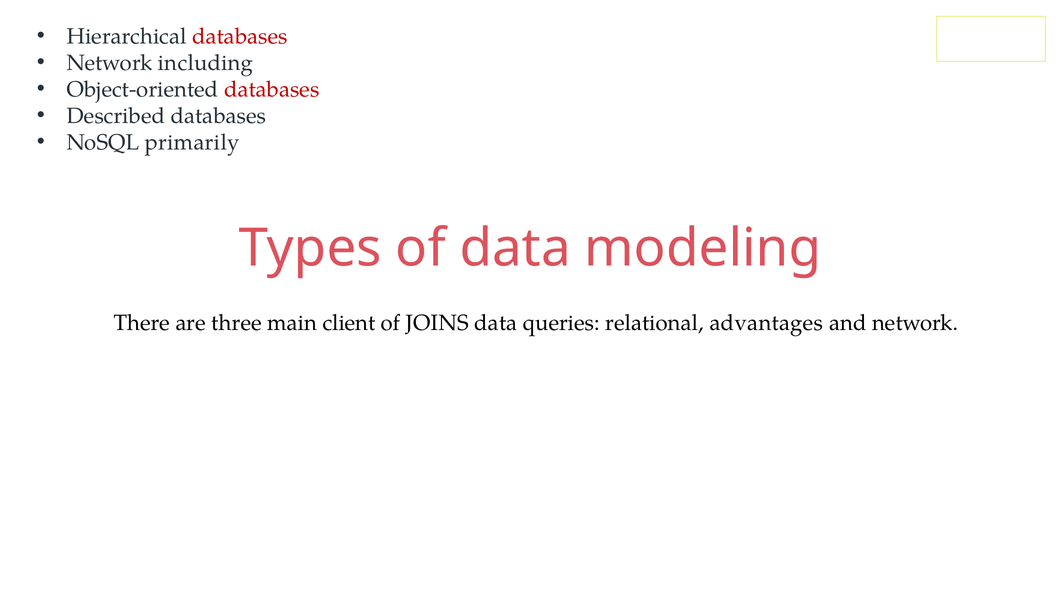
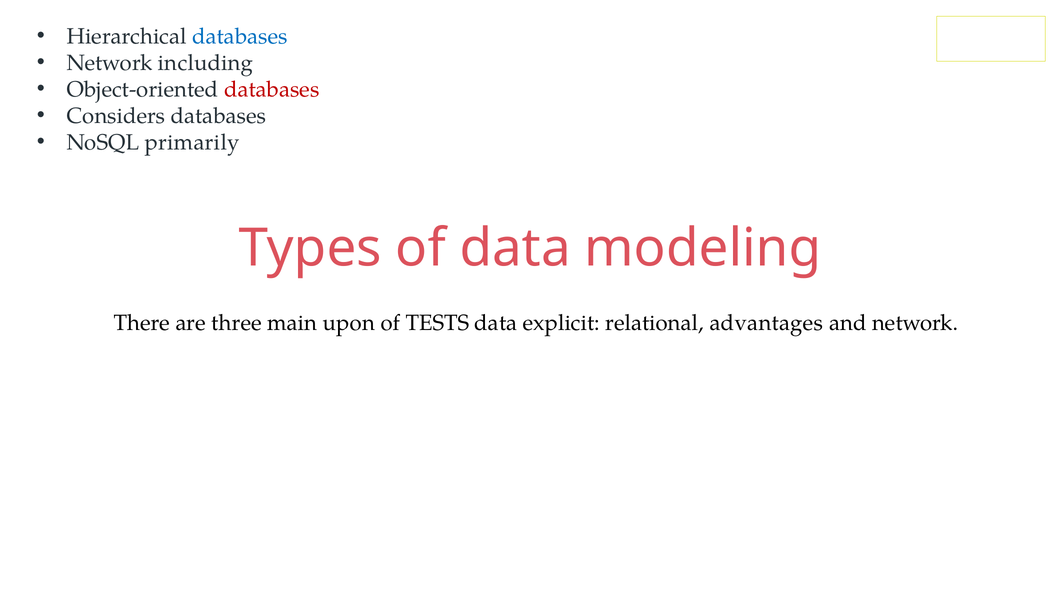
databases colour: red -> blue (240, 36)
Described: Described -> Considers (116, 116)
client: client -> upon (349, 323)
JOINS: JOINS -> TESTS (437, 323)
queries: queries -> explicit (561, 323)
